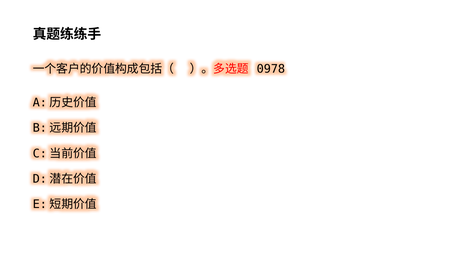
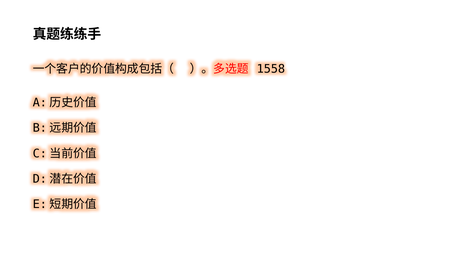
0978: 0978 -> 1558 (271, 69)
